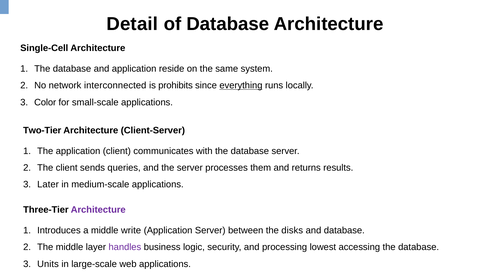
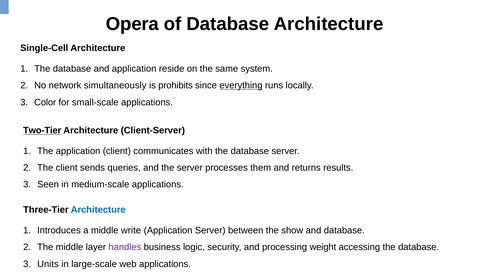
Detail: Detail -> Opera (132, 24)
interconnected: interconnected -> simultaneously (115, 85)
Two-Tier underline: none -> present (42, 130)
Later: Later -> Seen (48, 184)
Architecture colour: purple -> blue (98, 209)
disks: disks -> show (292, 230)
lowest: lowest -> weight (323, 247)
